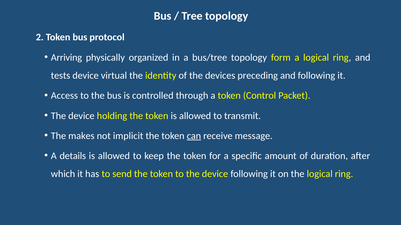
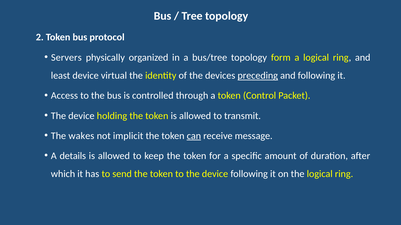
Arriving: Arriving -> Servers (66, 58)
tests: tests -> least (61, 76)
preceding underline: none -> present (258, 76)
makes: makes -> wakes (81, 136)
